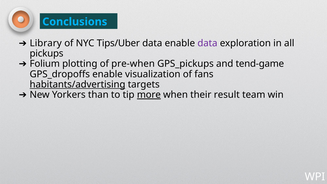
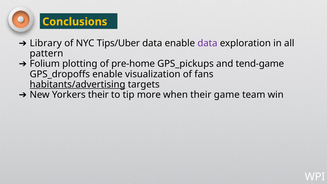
Conclusions colour: light blue -> yellow (75, 22)
pickups: pickups -> pattern (46, 54)
pre-when: pre-when -> pre-home (133, 64)
Yorkers than: than -> their (98, 95)
more underline: present -> none (149, 95)
result: result -> game (227, 95)
